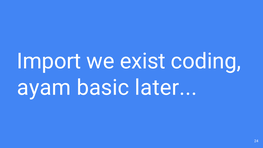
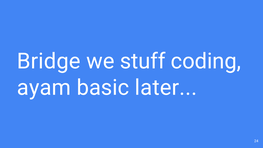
Import: Import -> Bridge (49, 61)
exist: exist -> stuff (143, 61)
